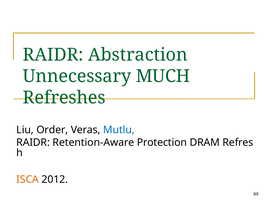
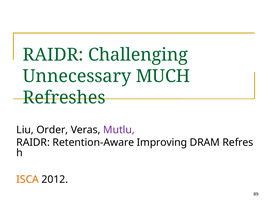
Abstraction: Abstraction -> Challenging (138, 55)
Mutlu colour: blue -> purple (119, 130)
Protection: Protection -> Improving (162, 142)
